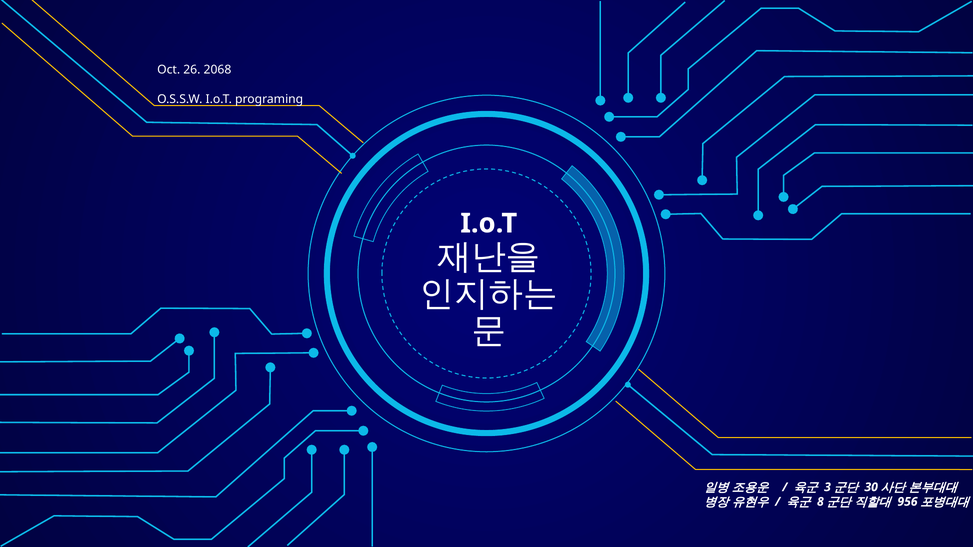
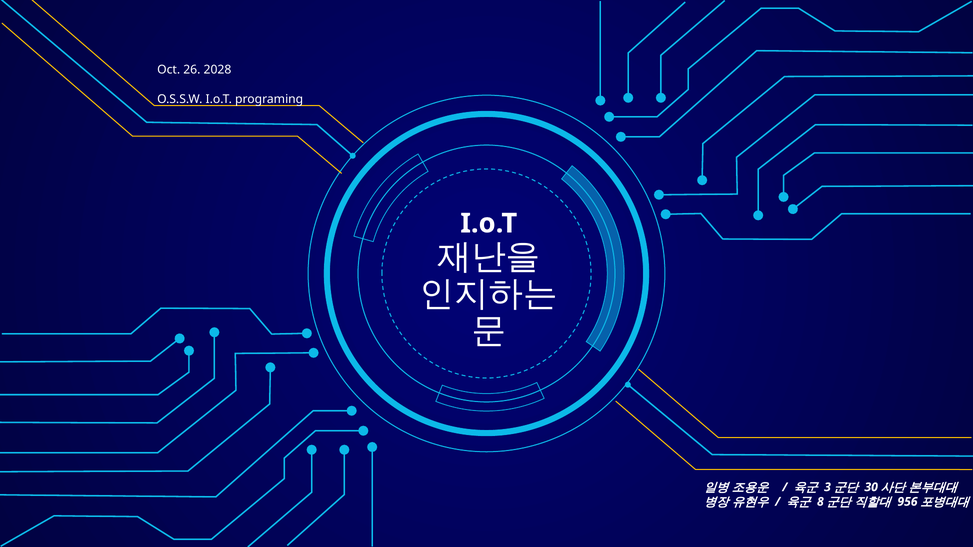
2068: 2068 -> 2028 (217, 70)
